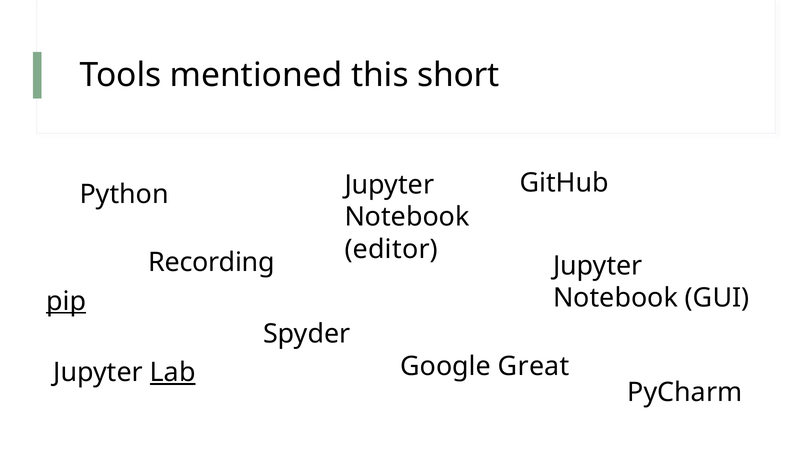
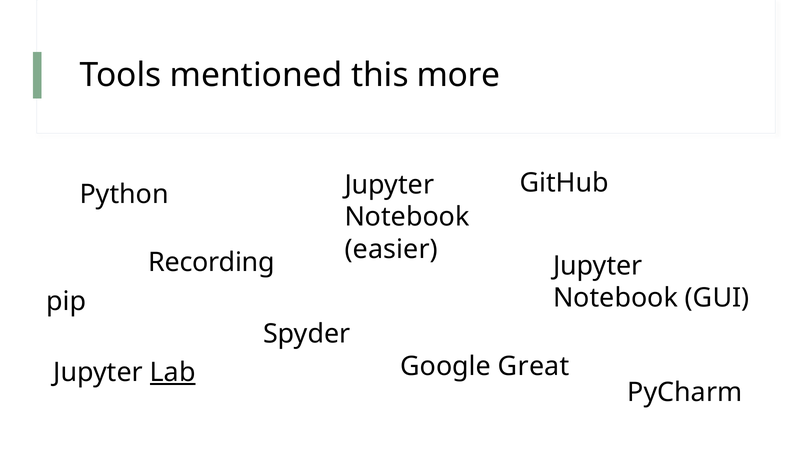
short: short -> more (459, 75)
editor: editor -> easier (391, 249)
pip underline: present -> none (66, 302)
